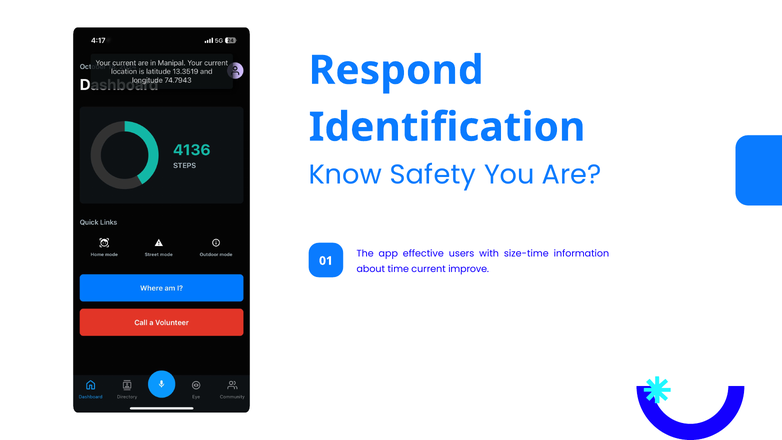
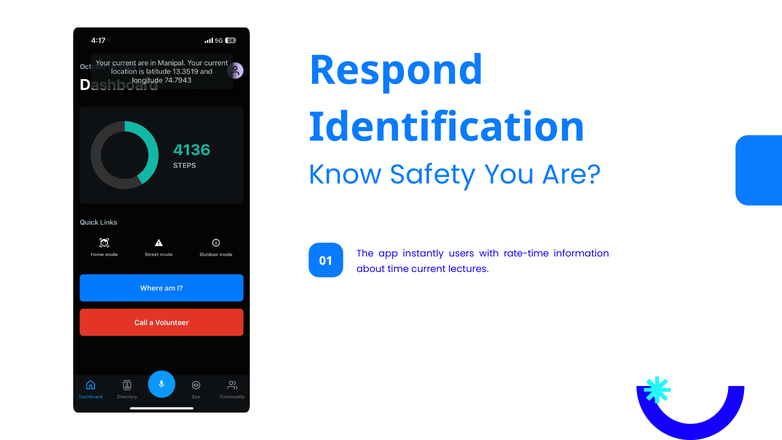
effective: effective -> instantly (423, 254)
size-time: size-time -> rate-time (526, 254)
improve: improve -> lectures (469, 269)
